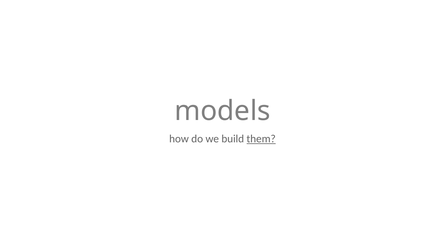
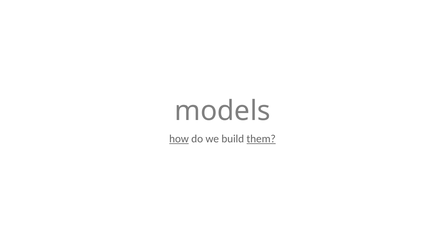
how underline: none -> present (179, 139)
